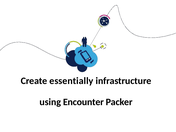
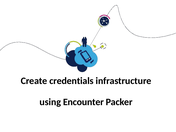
essentially: essentially -> credentials (71, 81)
